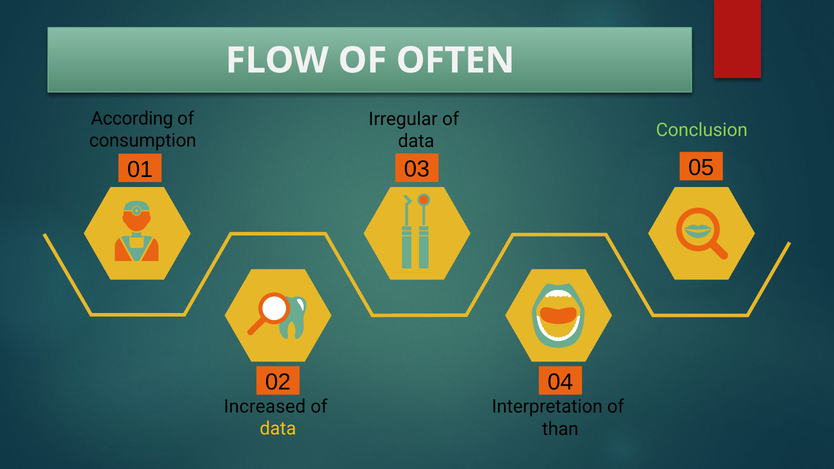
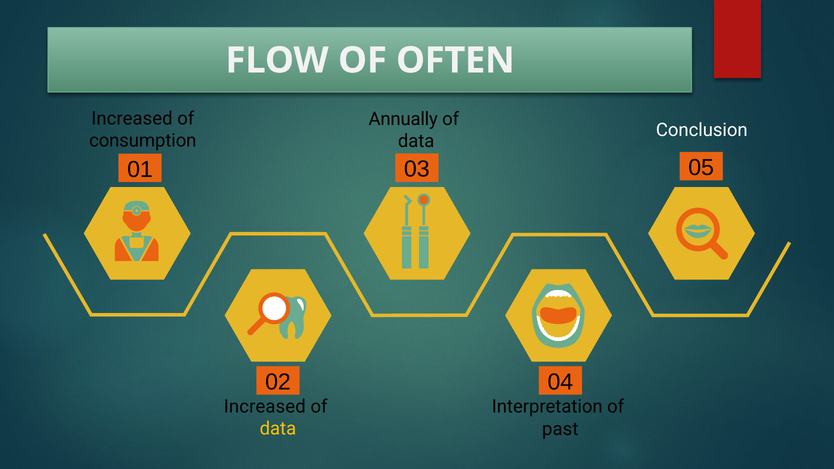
According: According -> Increased (132, 119)
Irregular: Irregular -> Annually (403, 119)
Conclusion colour: light green -> white (702, 130)
than: than -> past (560, 429)
